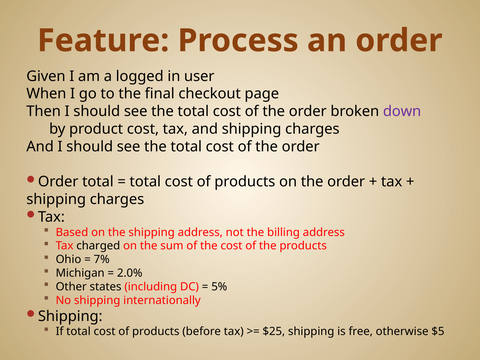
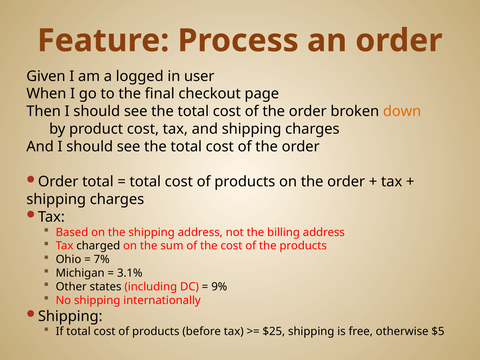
down colour: purple -> orange (402, 111)
2.0%: 2.0% -> 3.1% (130, 273)
5%: 5% -> 9% (219, 287)
